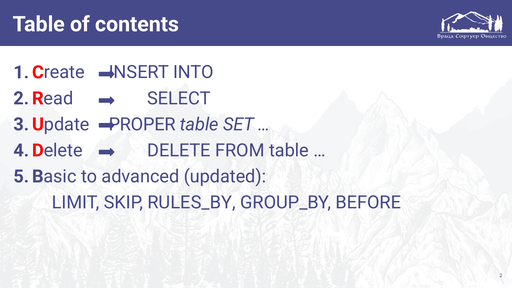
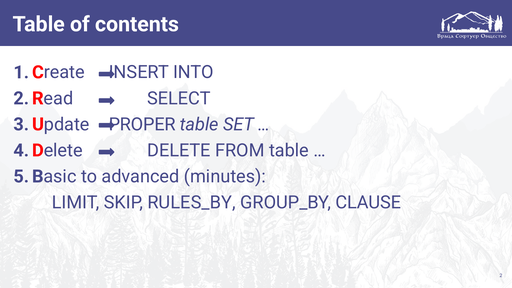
updated: updated -> minutes (225, 176)
BEFORE: BEFORE -> CLAUSE (368, 202)
